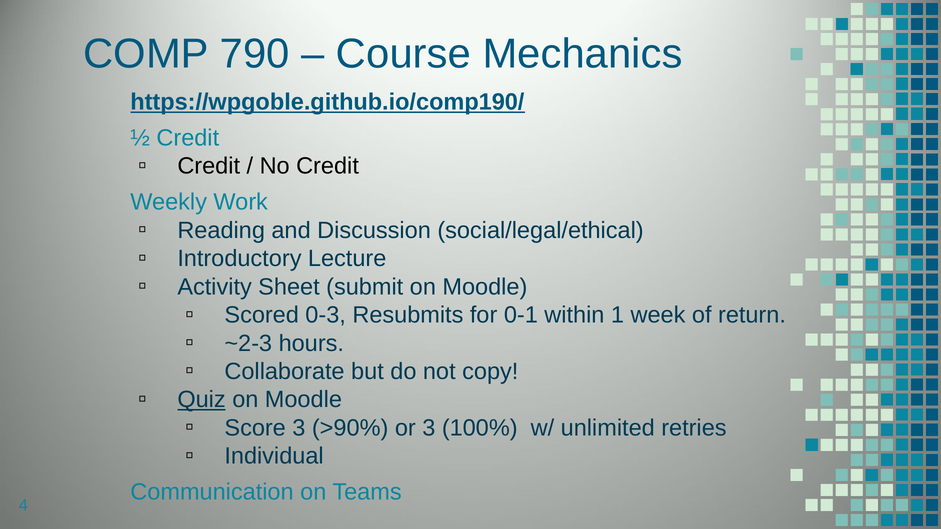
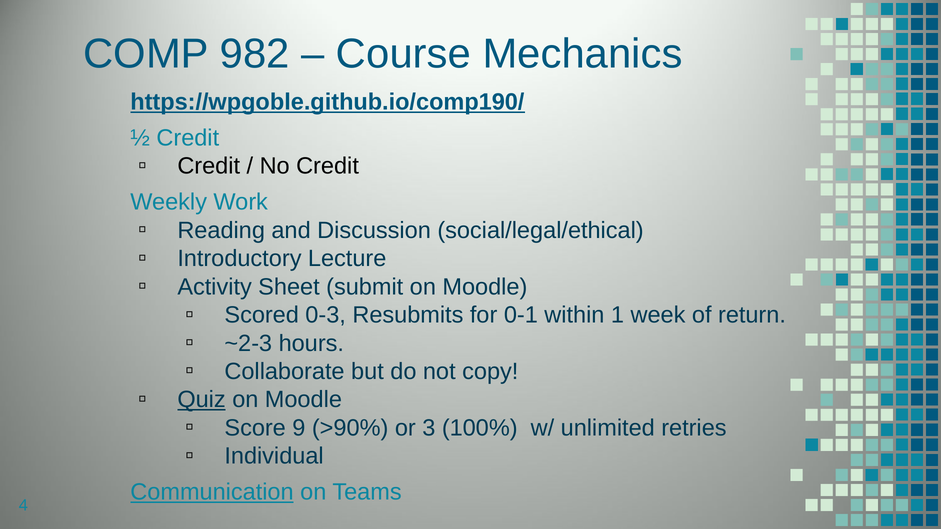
790: 790 -> 982 (255, 54)
Score 3: 3 -> 9 (299, 428)
Communication underline: none -> present (212, 492)
